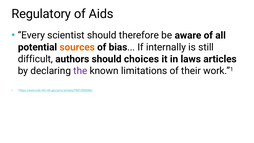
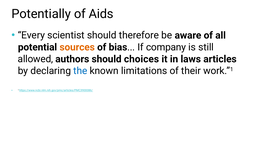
Regulatory: Regulatory -> Potentially (41, 14)
internally: internally -> company (166, 47)
difficult: difficult -> allowed (35, 59)
the colour: purple -> blue (80, 71)
